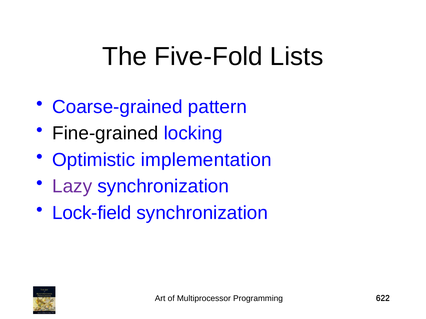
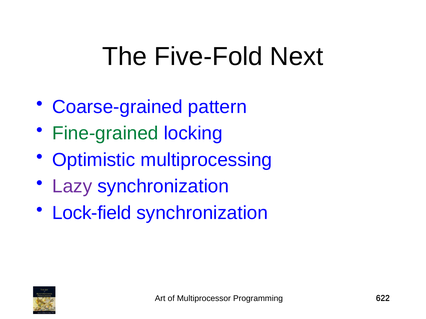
Lists: Lists -> Next (297, 57)
Fine-grained colour: black -> green (105, 134)
implementation: implementation -> multiprocessing (206, 160)
